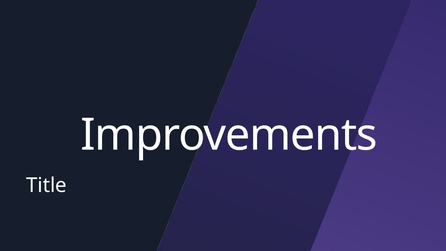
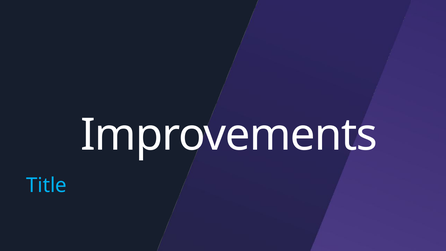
Title colour: white -> light blue (47, 185)
